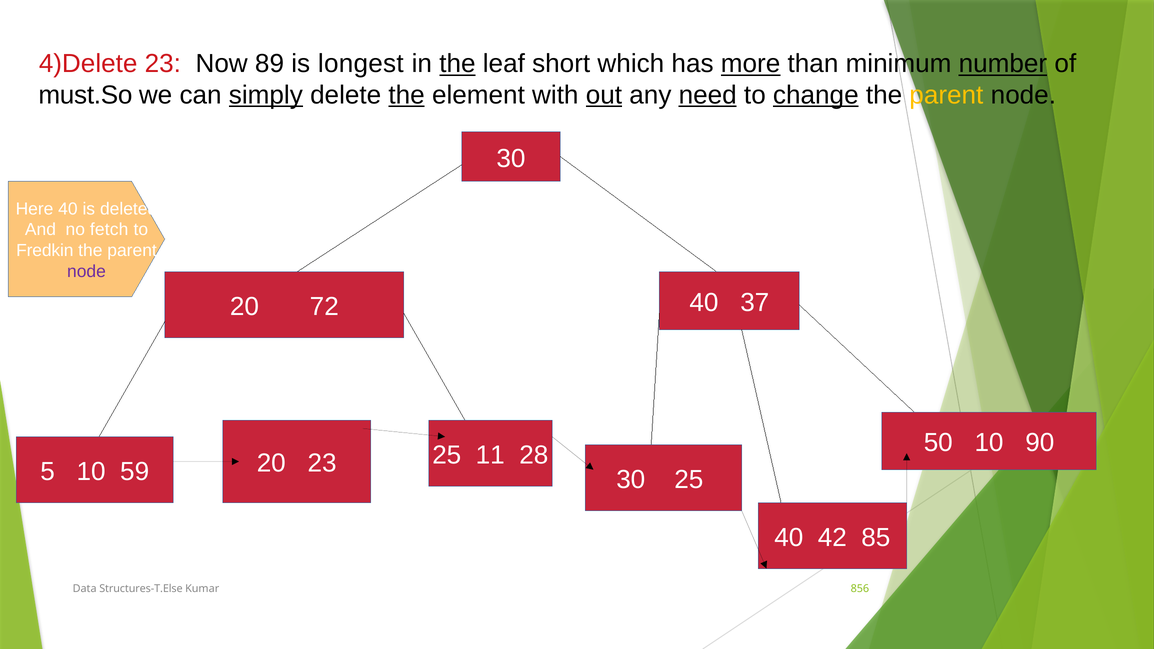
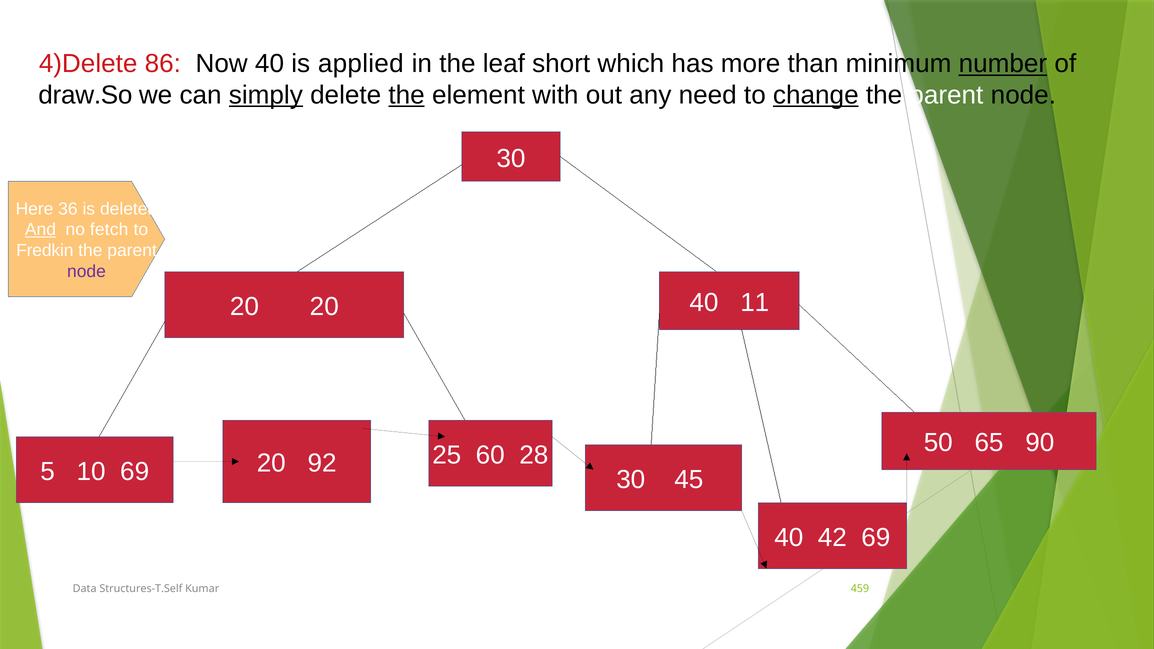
4)Delete 23: 23 -> 86 (163, 64)
Now 89: 89 -> 40 (269, 64)
longest: longest -> applied (361, 64)
the underline: present -> none (457, 64)
more underline: present -> none (751, 64)
must.So: must.So -> draw.So (85, 95)
out underline: present -> none (604, 95)
need underline: present -> none (708, 95)
parent colour: yellow -> white (946, 95)
Here 40: 40 -> 36 (68, 209)
And underline: none -> present (40, 230)
20 72: 72 -> 20 (324, 307)
37: 37 -> 11 (755, 303)
50 10: 10 -> 65 (989, 443)
10 59: 59 -> 69 (135, 472)
20 23: 23 -> 92 (322, 463)
11: 11 -> 60 (490, 455)
30 25: 25 -> 45 (689, 480)
42 85: 85 -> 69 (876, 538)
Structures-T.Else: Structures-T.Else -> Structures-T.Self (141, 589)
856: 856 -> 459 (860, 589)
